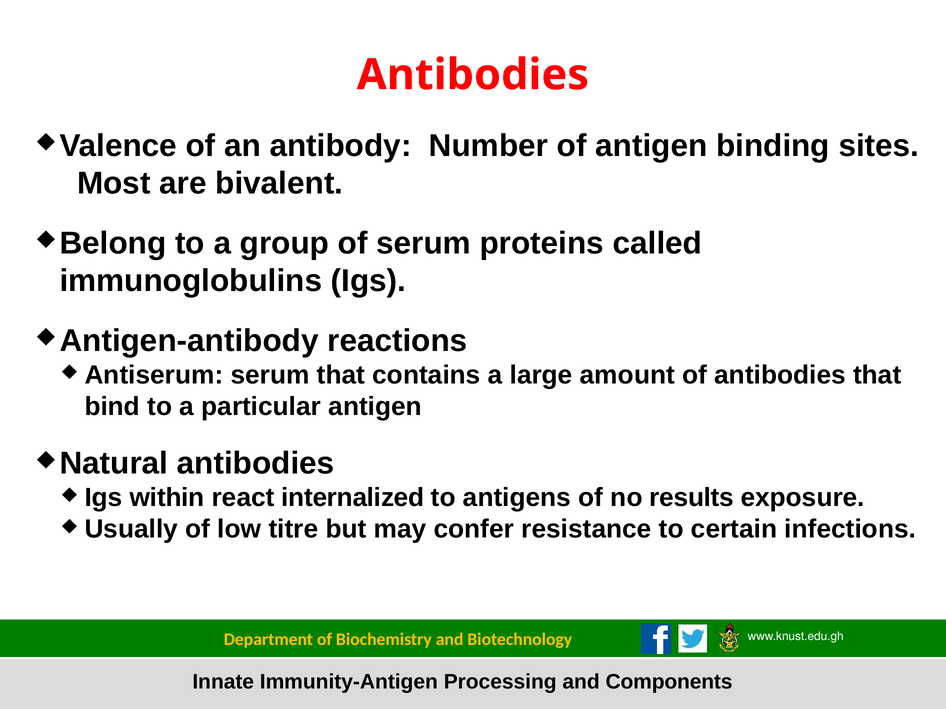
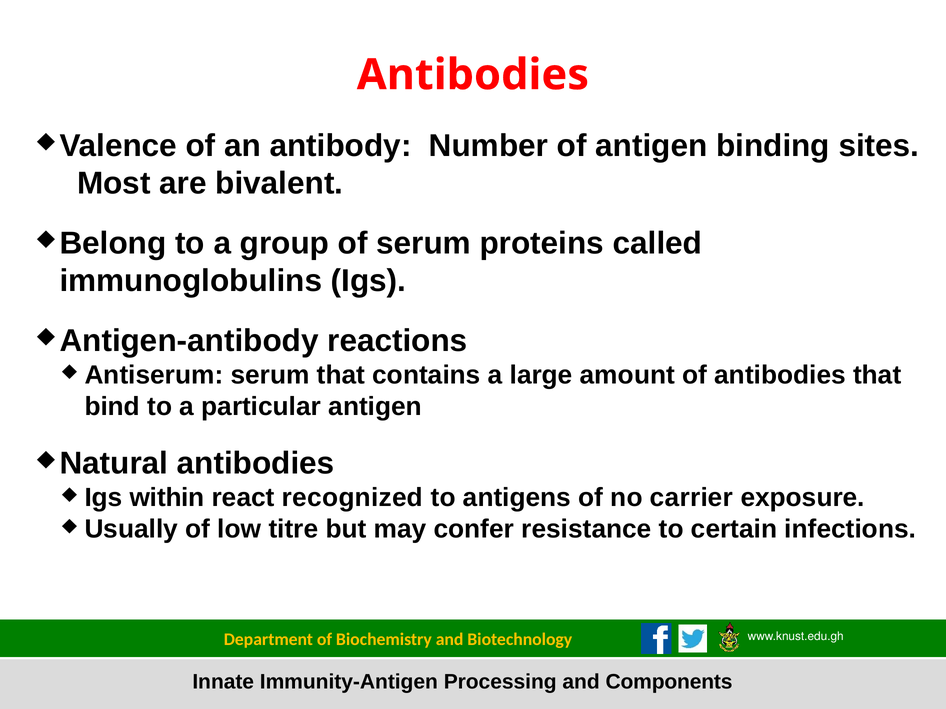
internalized: internalized -> recognized (352, 498)
results: results -> carrier (692, 498)
